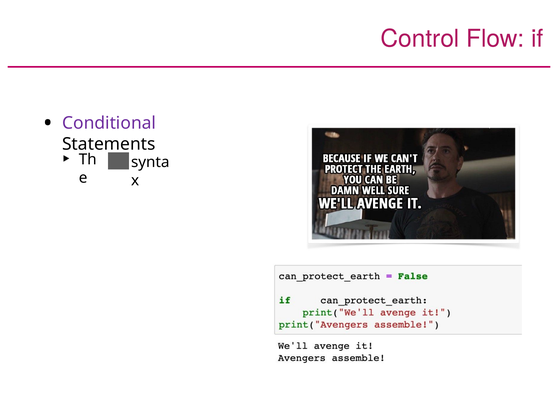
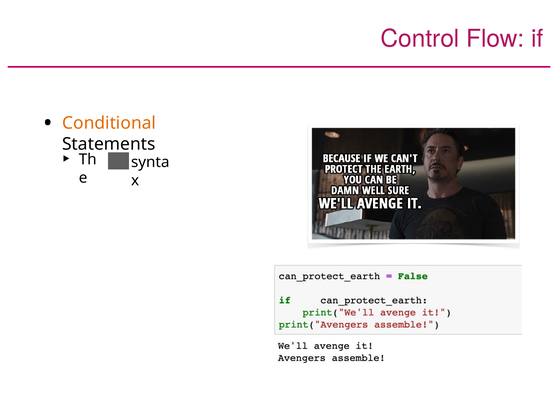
Conditional colour: purple -> orange (109, 123)
